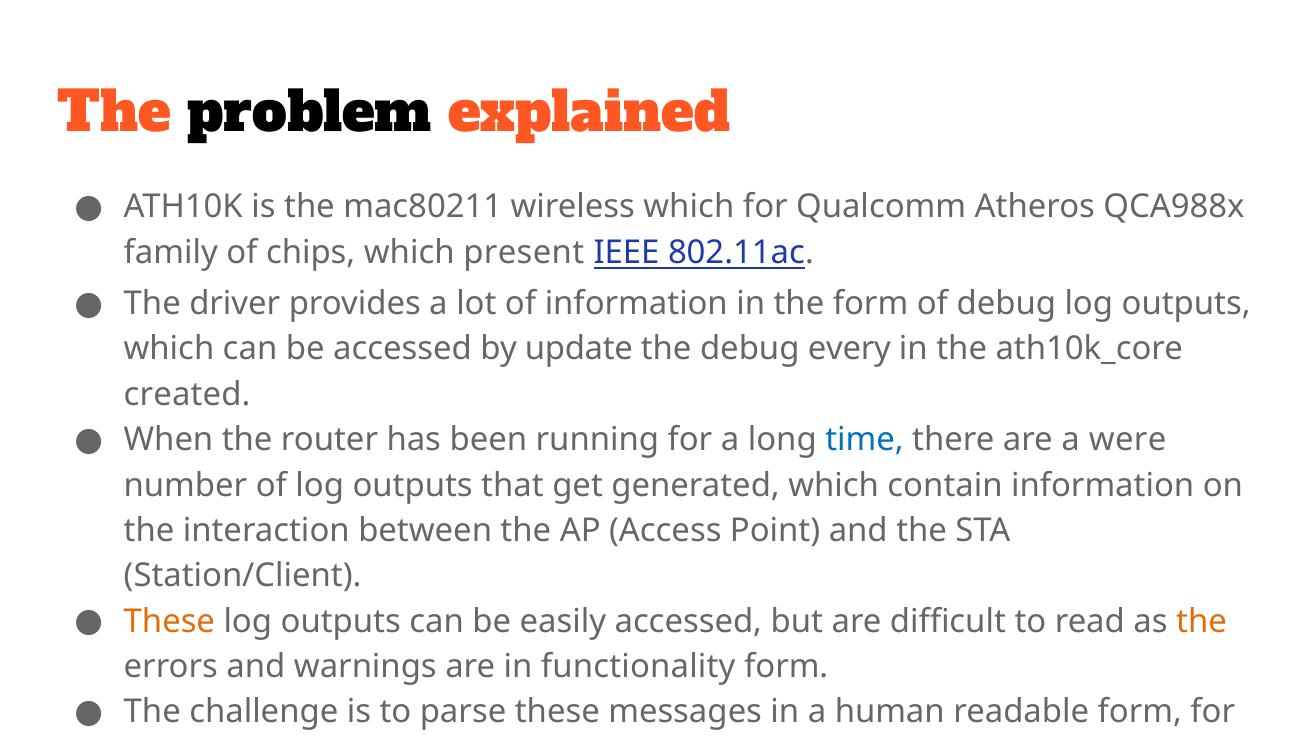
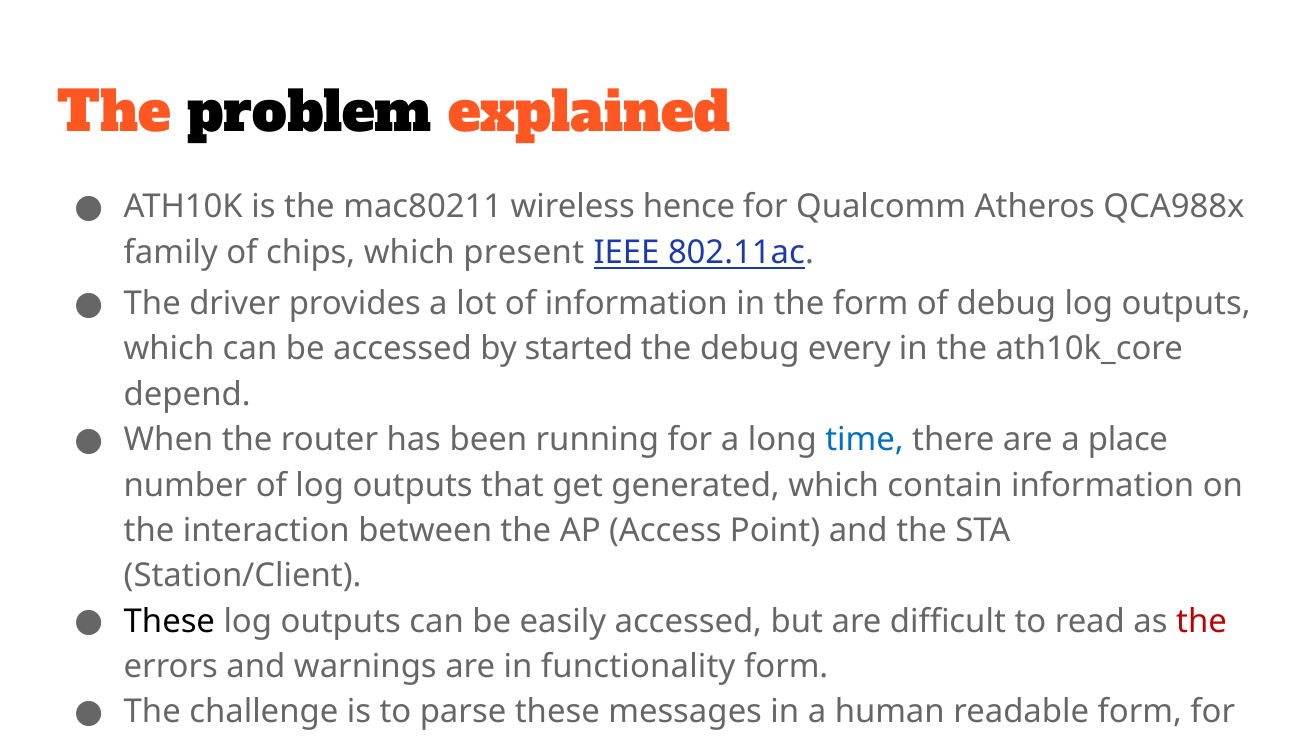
wireless which: which -> hence (689, 207)
update: update -> started (579, 349)
created: created -> depend (187, 394)
were: were -> place (1128, 440)
These colour: orange -> black (169, 621)
the colour: orange -> red (1202, 621)
